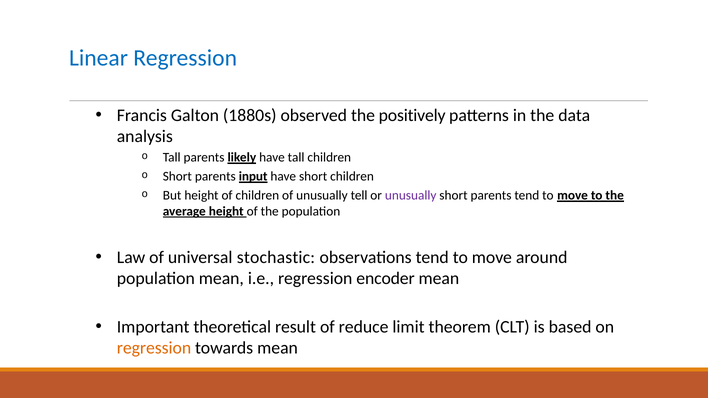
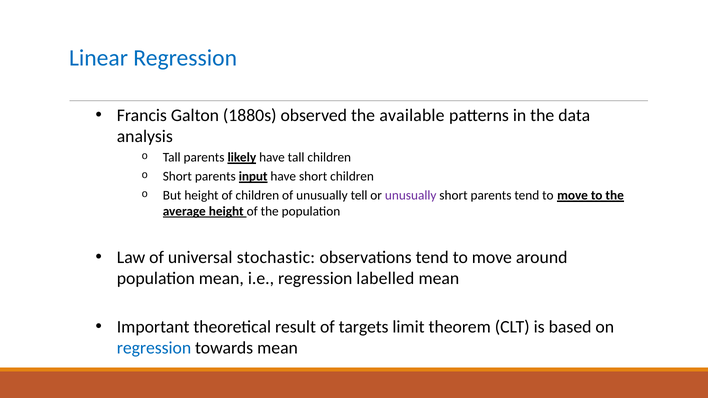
positively: positively -> available (412, 115)
encoder: encoder -> labelled (385, 279)
reduce: reduce -> targets (364, 327)
regression colour: orange -> blue (154, 348)
